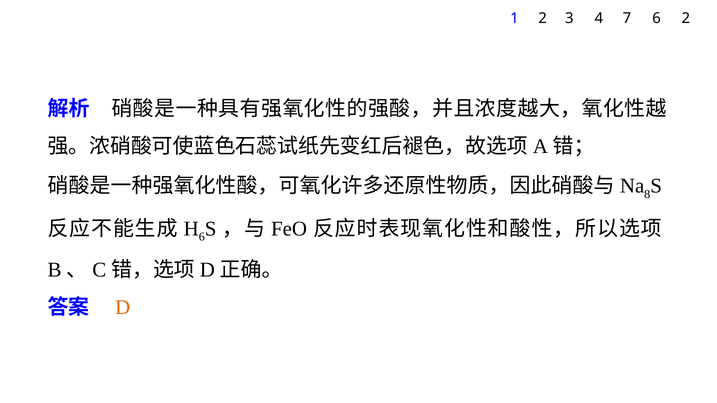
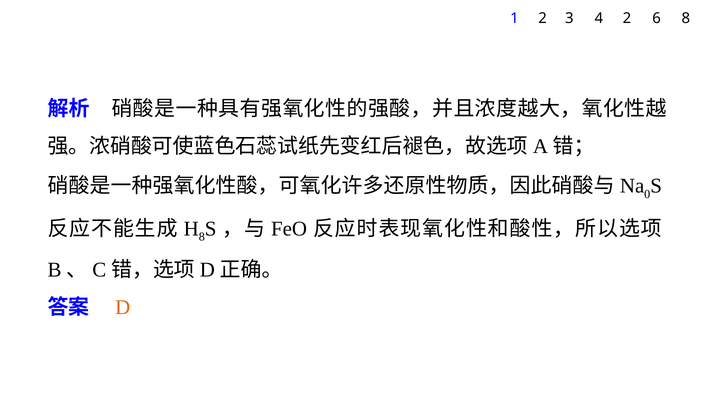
4 7: 7 -> 2 (627, 19)
6 2: 2 -> 8 (686, 18)
8: 8 -> 0 (647, 194)
6: 6 -> 8 (202, 237)
